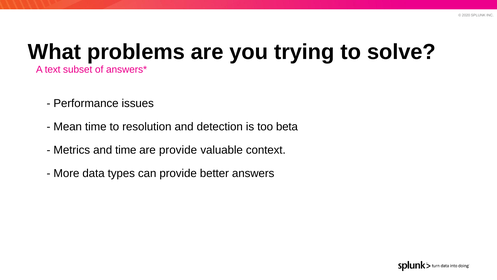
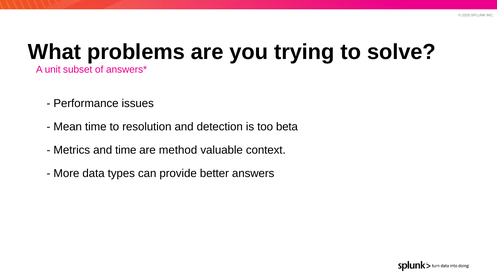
text: text -> unit (53, 70)
are provide: provide -> method (178, 150)
